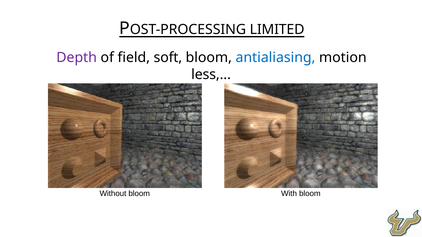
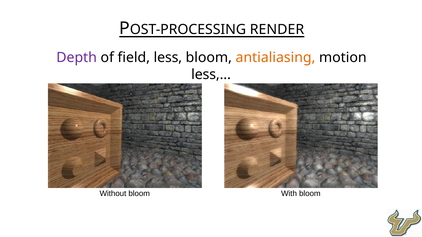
LIMITED: LIMITED -> RENDER (277, 30)
field soft: soft -> less (168, 58)
antialiasing colour: blue -> orange (275, 58)
